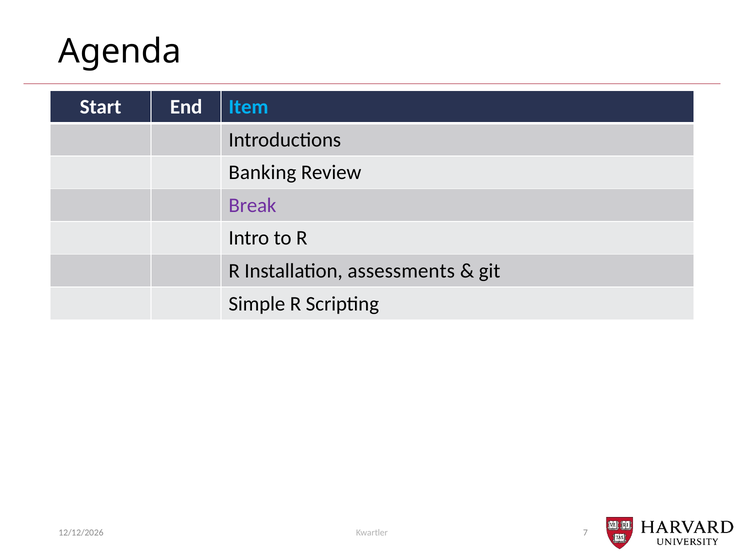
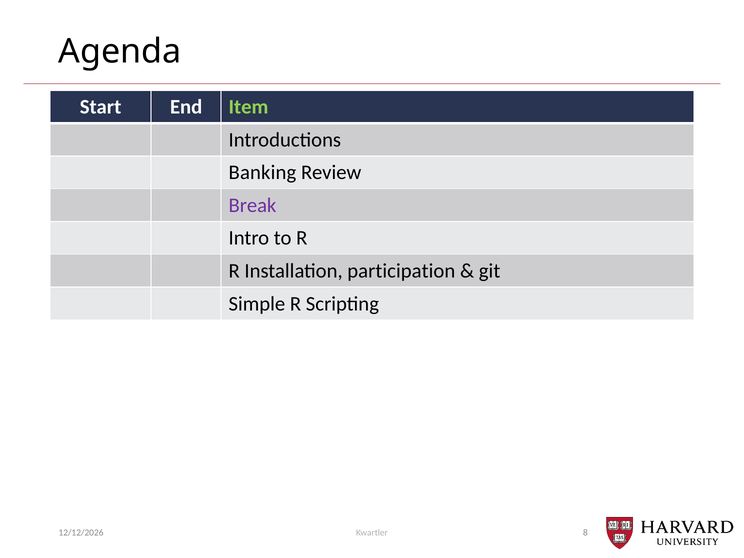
Item colour: light blue -> light green (248, 107)
assessments: assessments -> participation (401, 271)
7: 7 -> 8 (585, 533)
